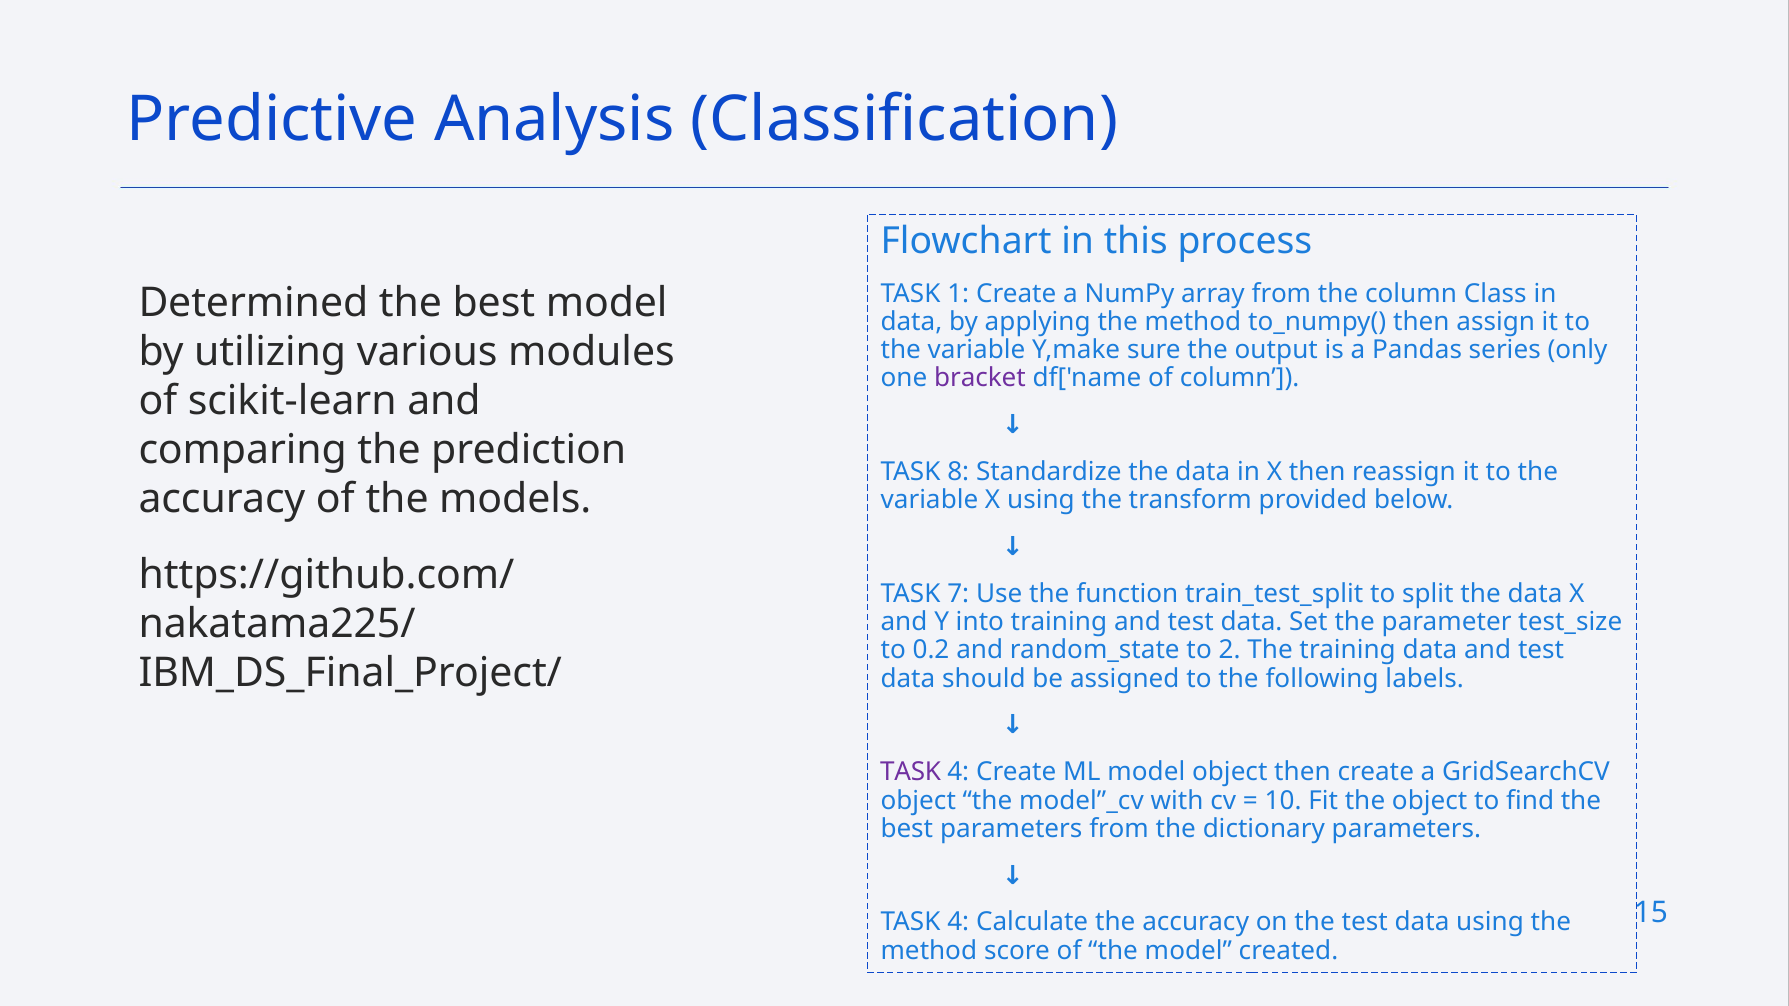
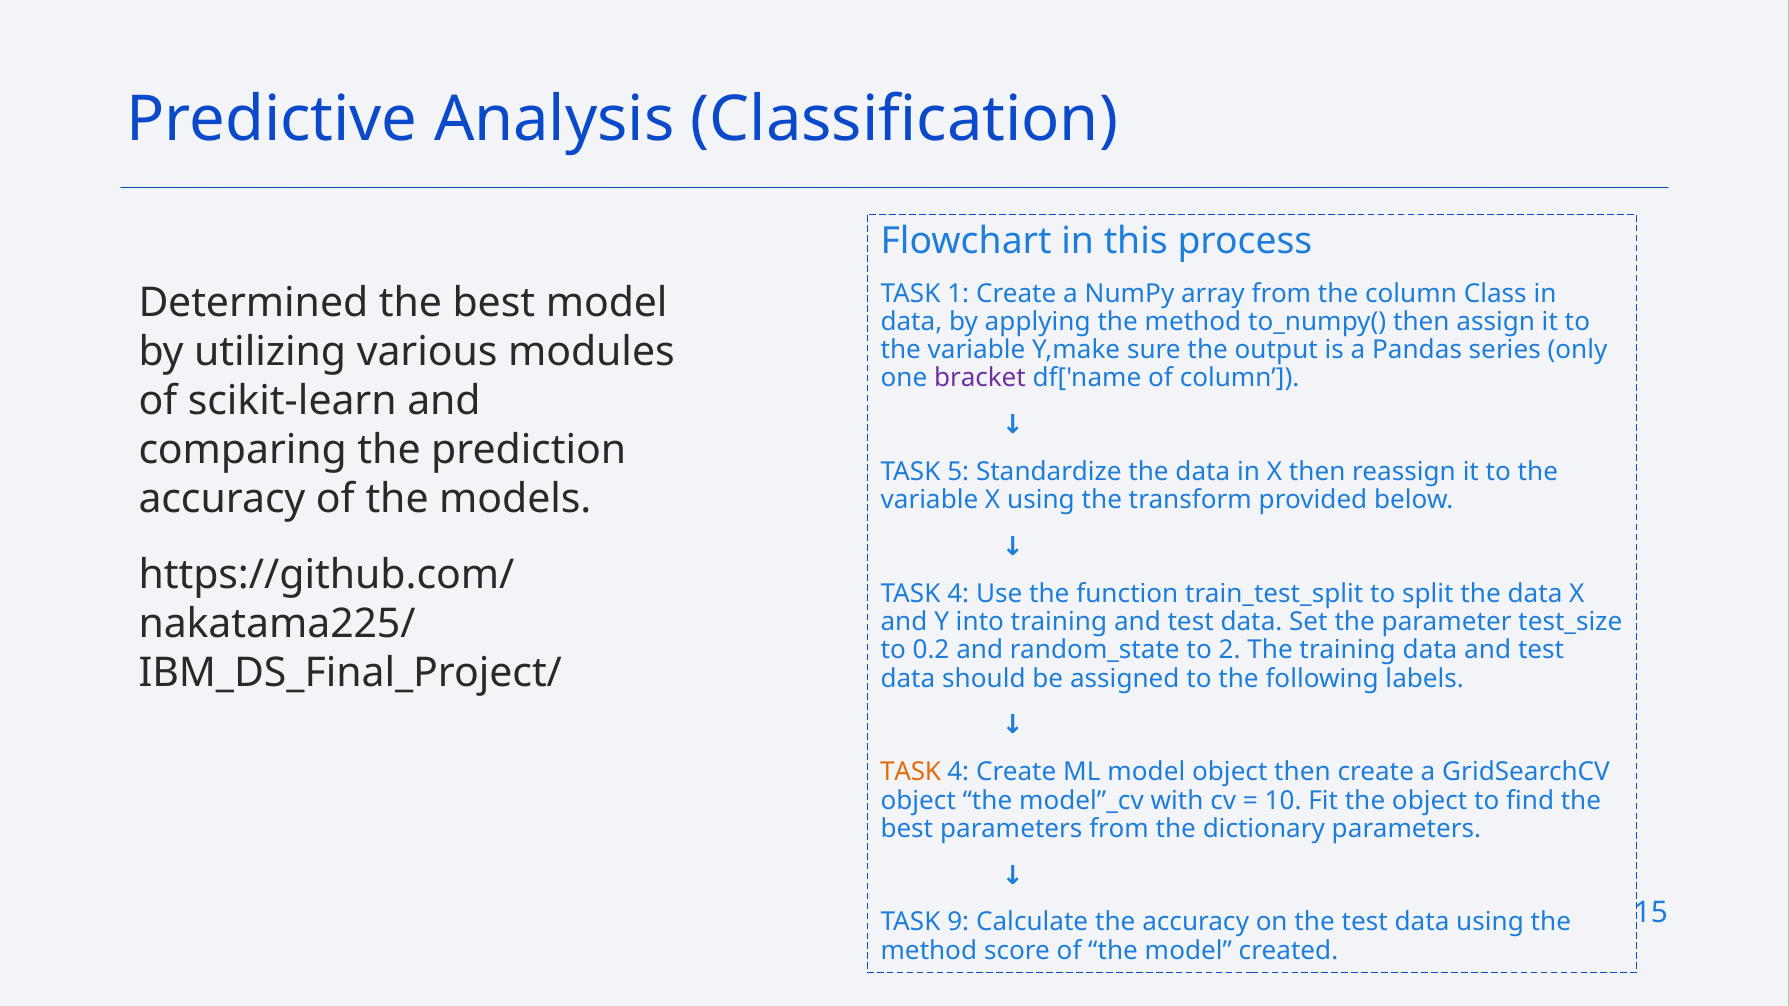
8: 8 -> 5 (958, 472)
7: 7 -> 4 (958, 594)
TASK colour: purple -> orange (911, 772)
4: 4 -> 9 (958, 923)
